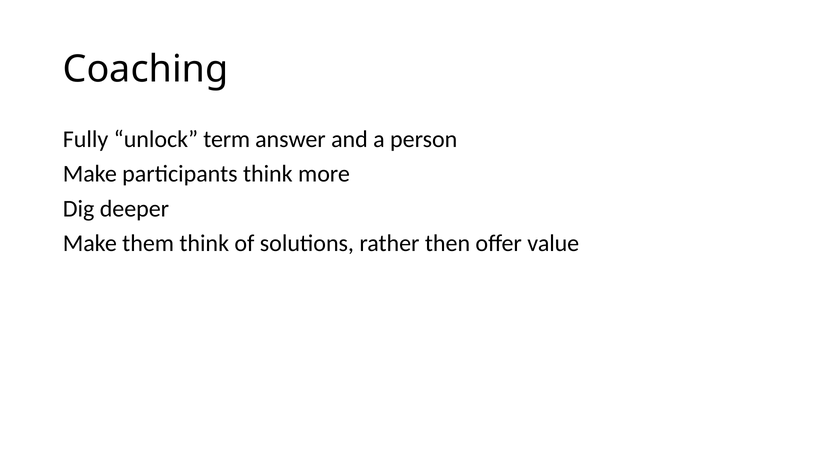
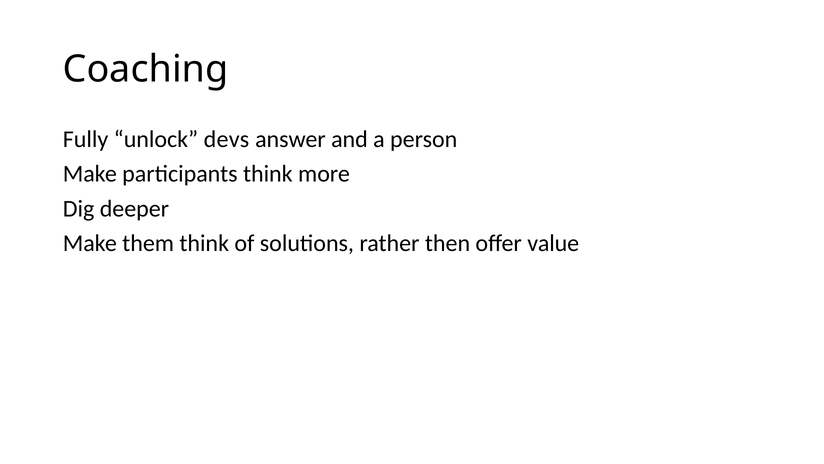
term: term -> devs (226, 139)
